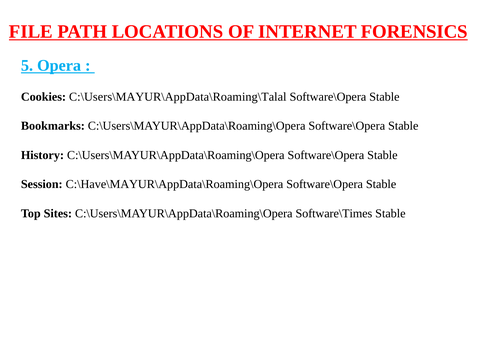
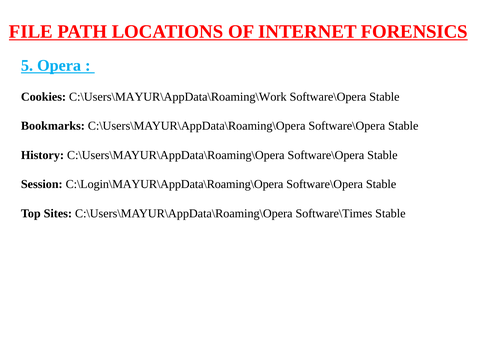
C:\Users\MAYUR\AppData\Roaming\Talal: C:\Users\MAYUR\AppData\Roaming\Talal -> C:\Users\MAYUR\AppData\Roaming\Work (178, 97)
C:\Have\MAYUR\AppData\Roaming\Opera: C:\Have\MAYUR\AppData\Roaming\Opera -> C:\Login\MAYUR\AppData\Roaming\Opera (175, 184)
